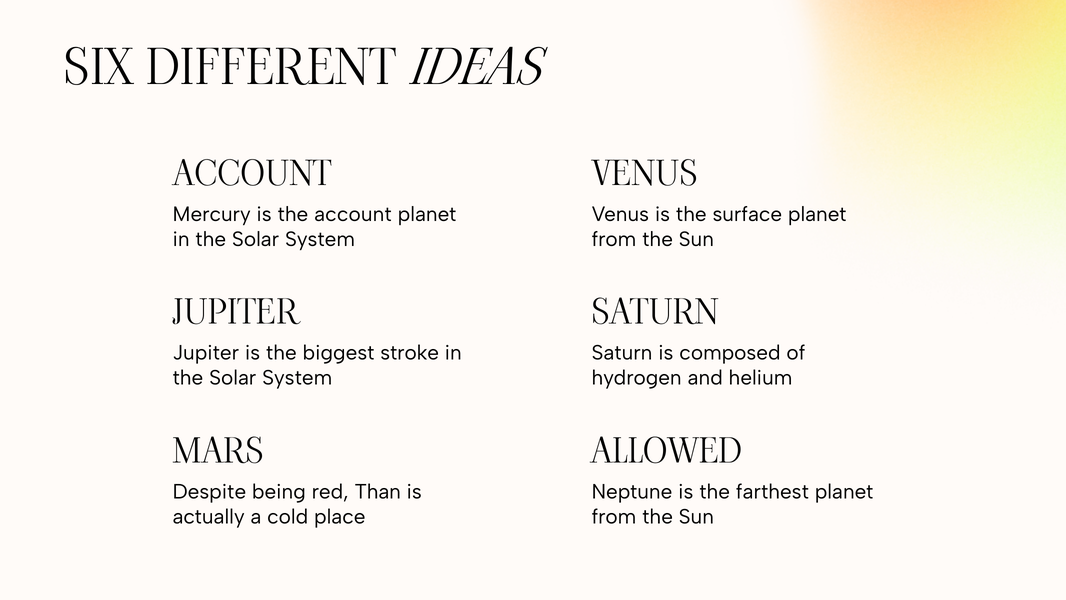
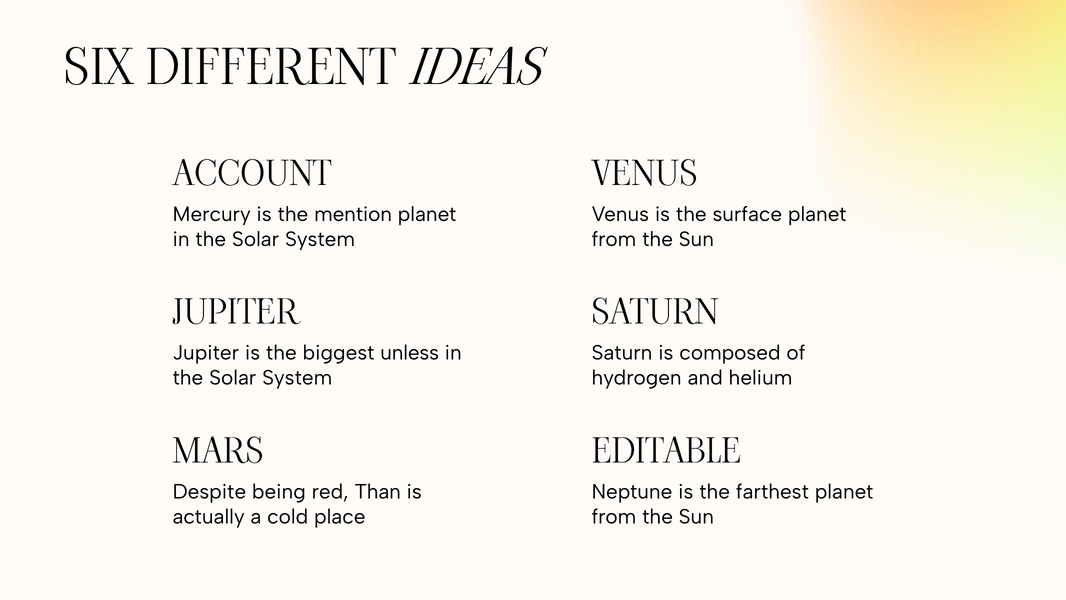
the account: account -> mention (353, 214)
stroke: stroke -> unless (410, 353)
ALLOWED: ALLOWED -> EDITABLE (666, 451)
